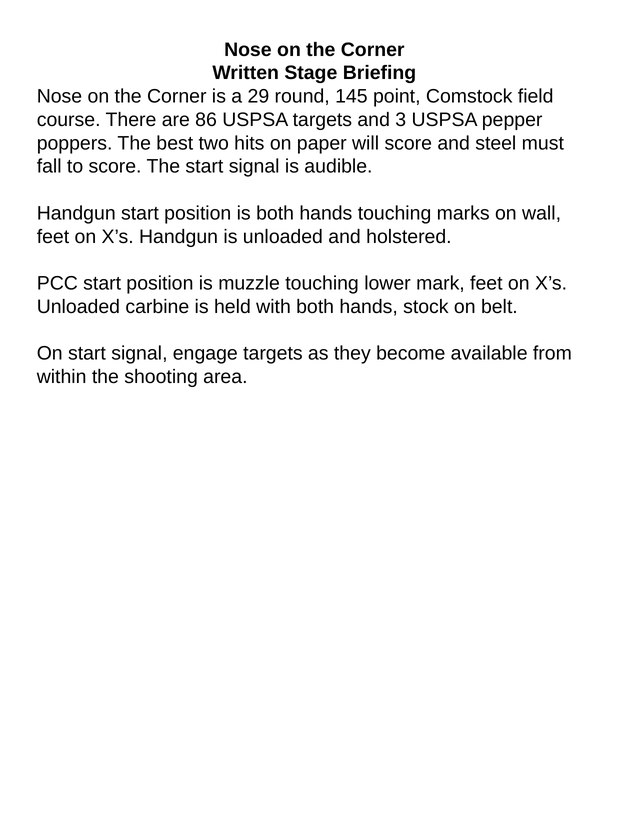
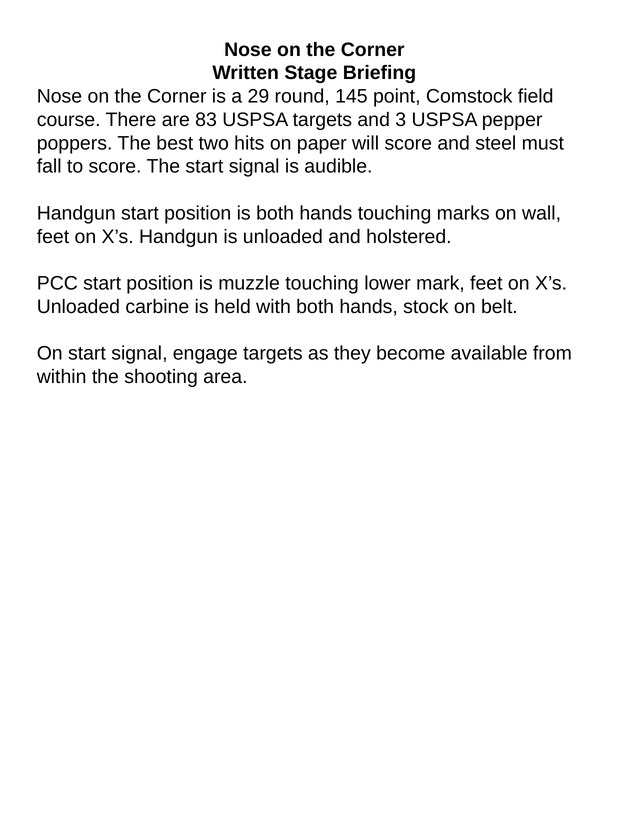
86: 86 -> 83 (206, 120)
